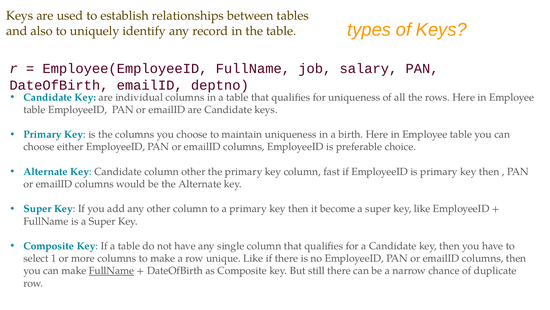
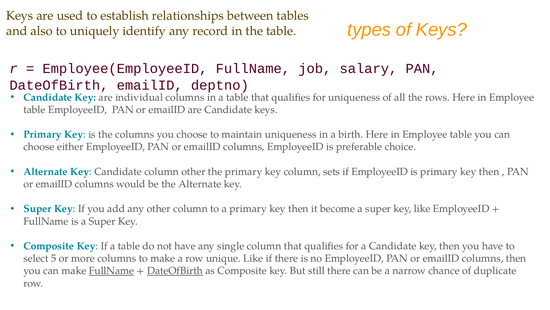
fast: fast -> sets (332, 171)
1: 1 -> 5 (54, 258)
DateOfBirth underline: none -> present (175, 270)
